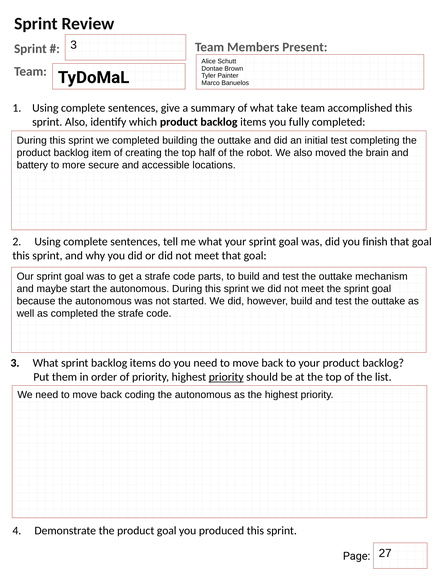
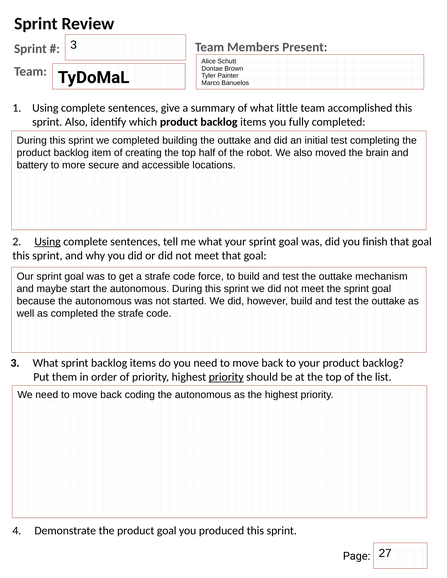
take: take -> little (287, 108)
Using underline: none -> present (48, 242)
parts: parts -> force (211, 277)
